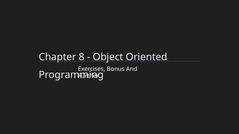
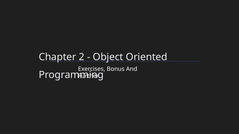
8: 8 -> 2 (82, 57)
